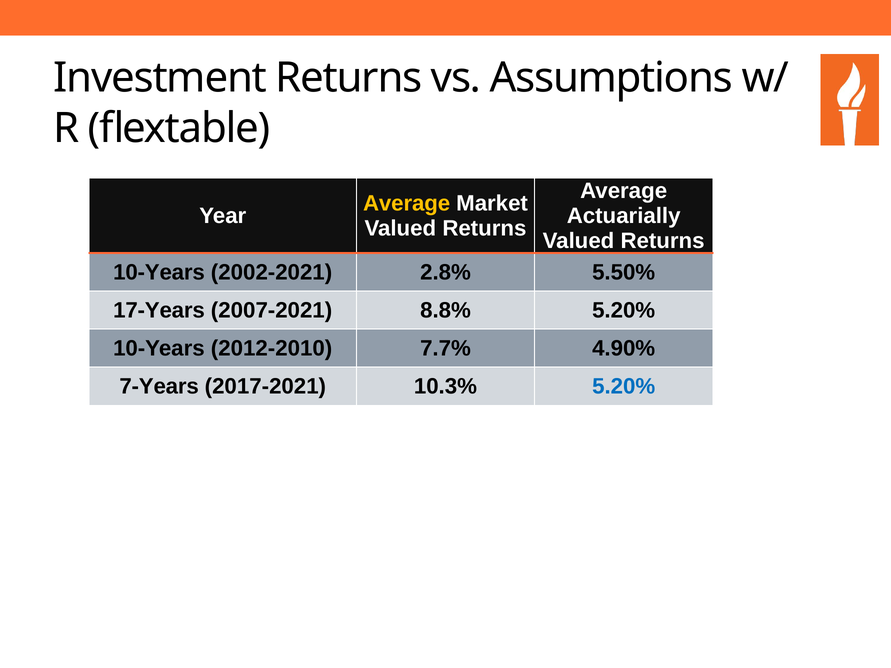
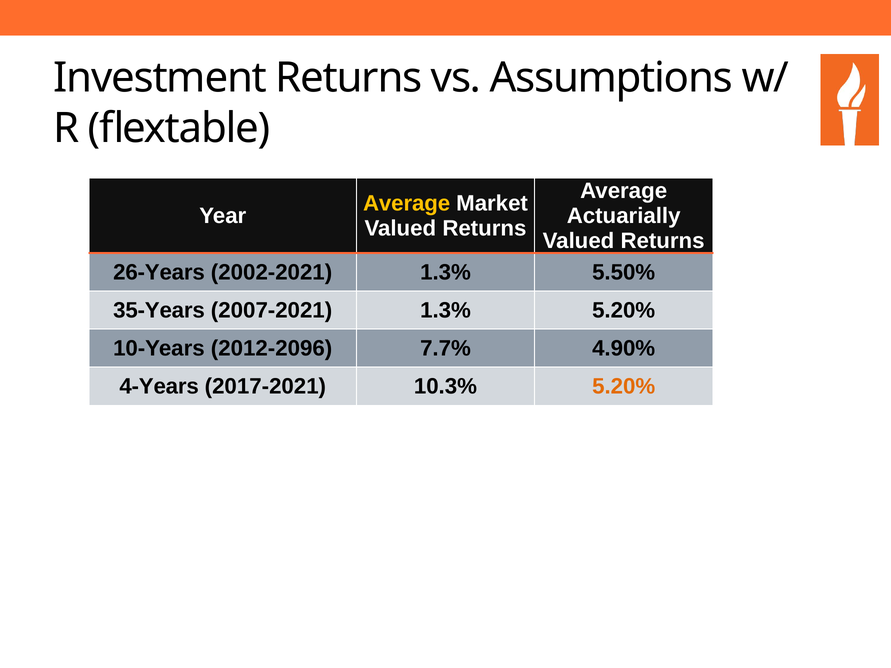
10-Years: 10-Years -> 26-Years (159, 272)
2002-2021 2.8%: 2.8% -> 1.3% (446, 272)
17-Years: 17-Years -> 35-Years (159, 311)
2007-2021 8.8%: 8.8% -> 1.3% (446, 311)
2012-2010: 2012-2010 -> 2012-2096 (272, 349)
7-Years: 7-Years -> 4-Years (159, 387)
5.20% colour: blue -> orange (624, 387)
